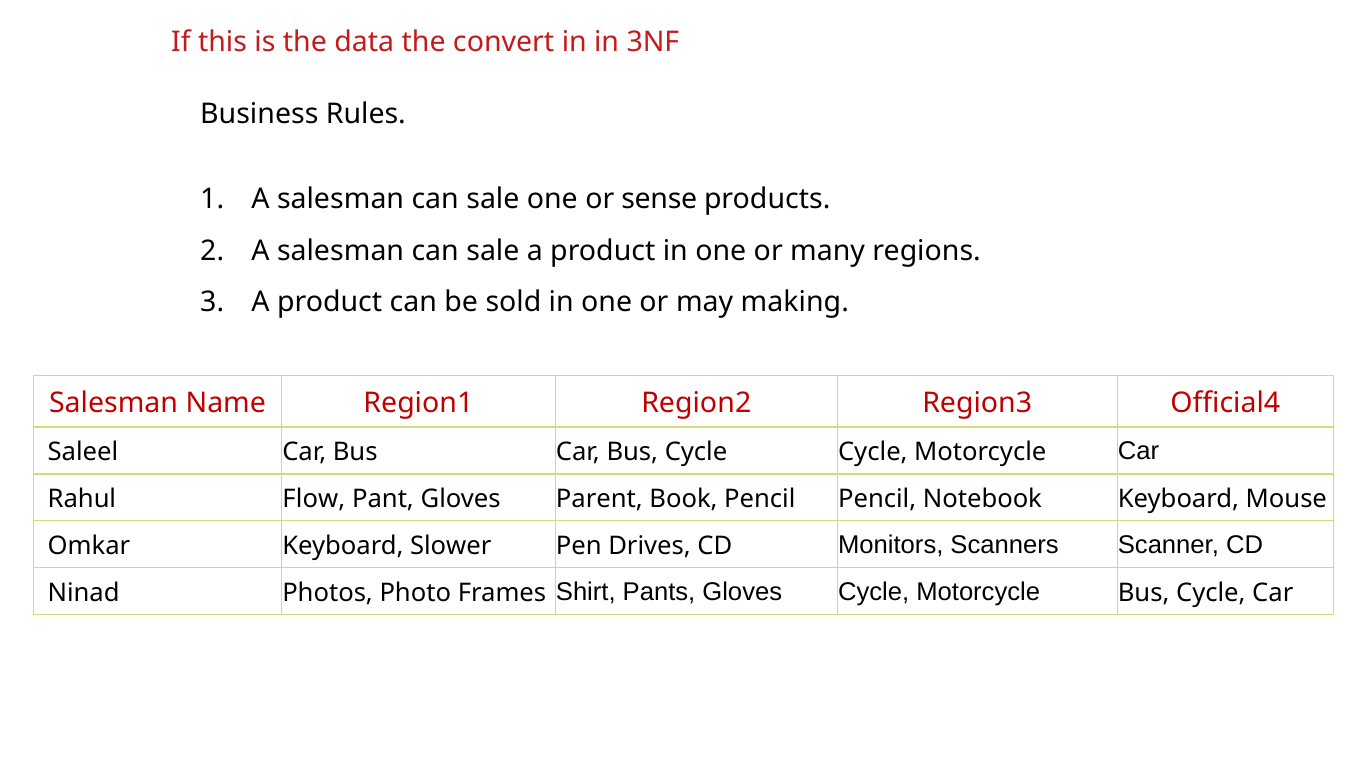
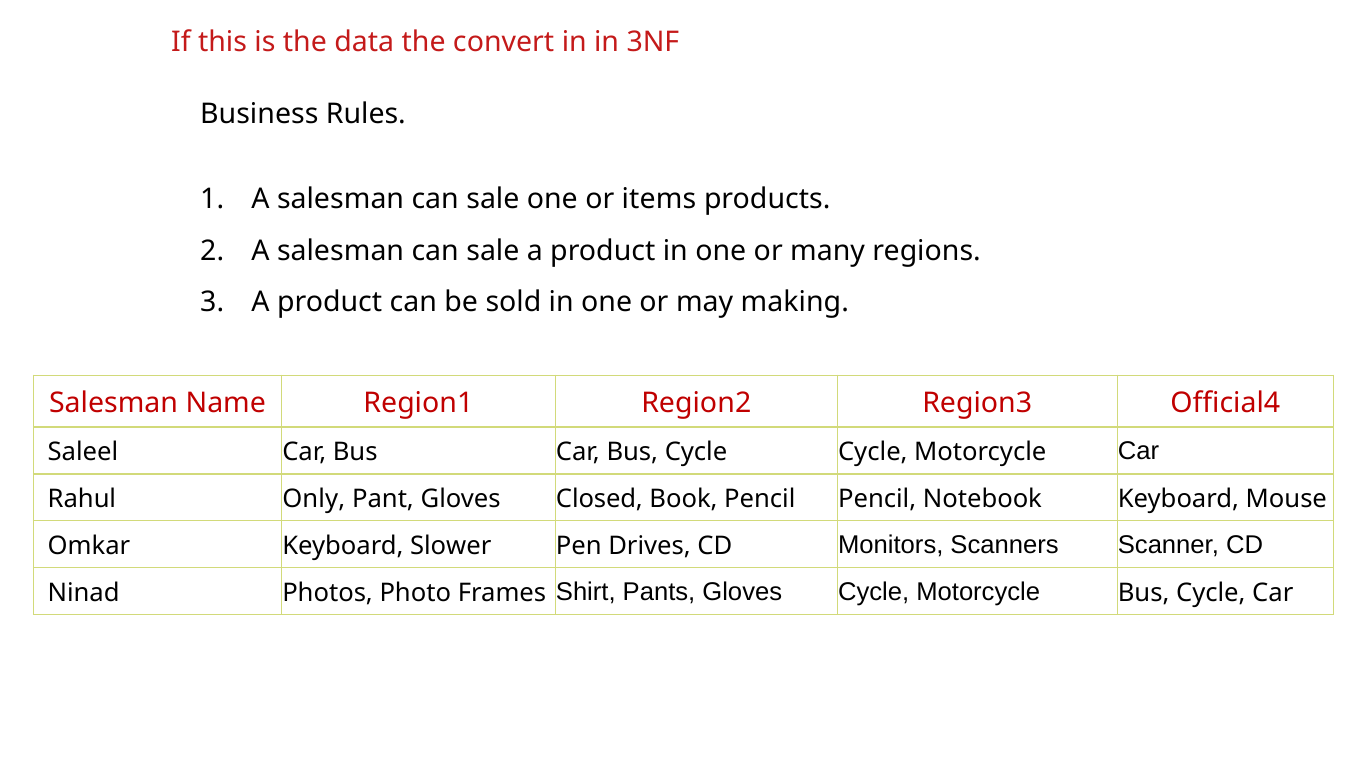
sense: sense -> items (659, 200)
Flow: Flow -> Only (314, 499)
Parent: Parent -> Closed (599, 499)
